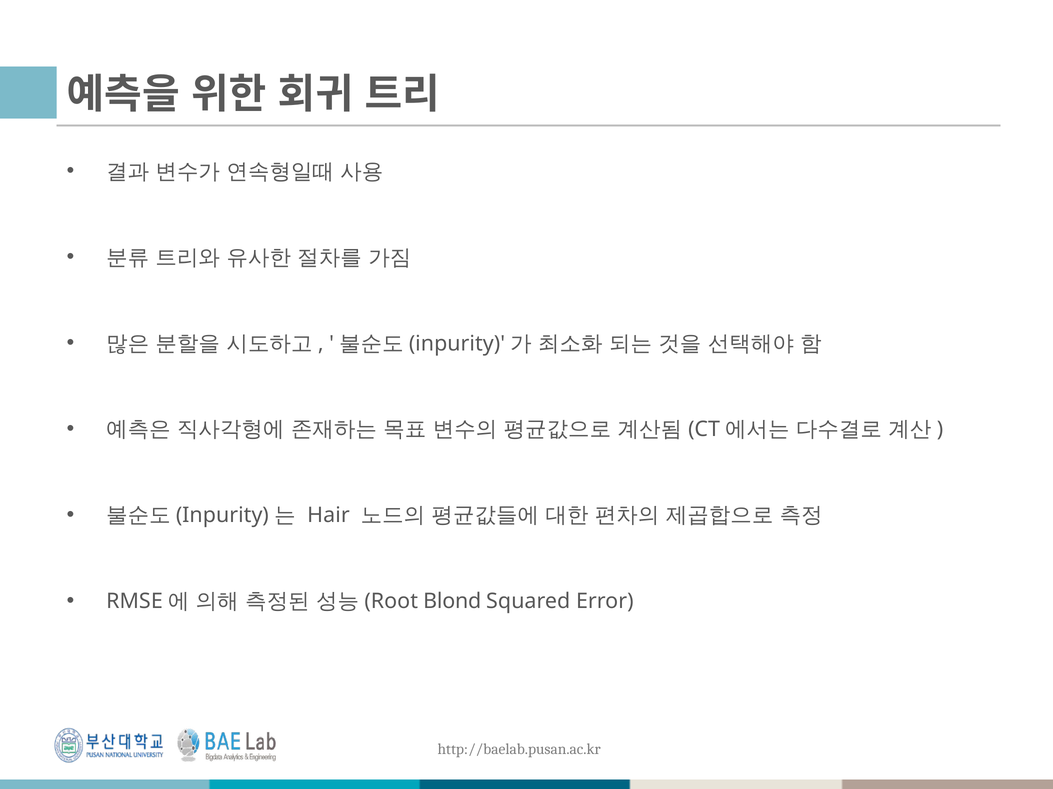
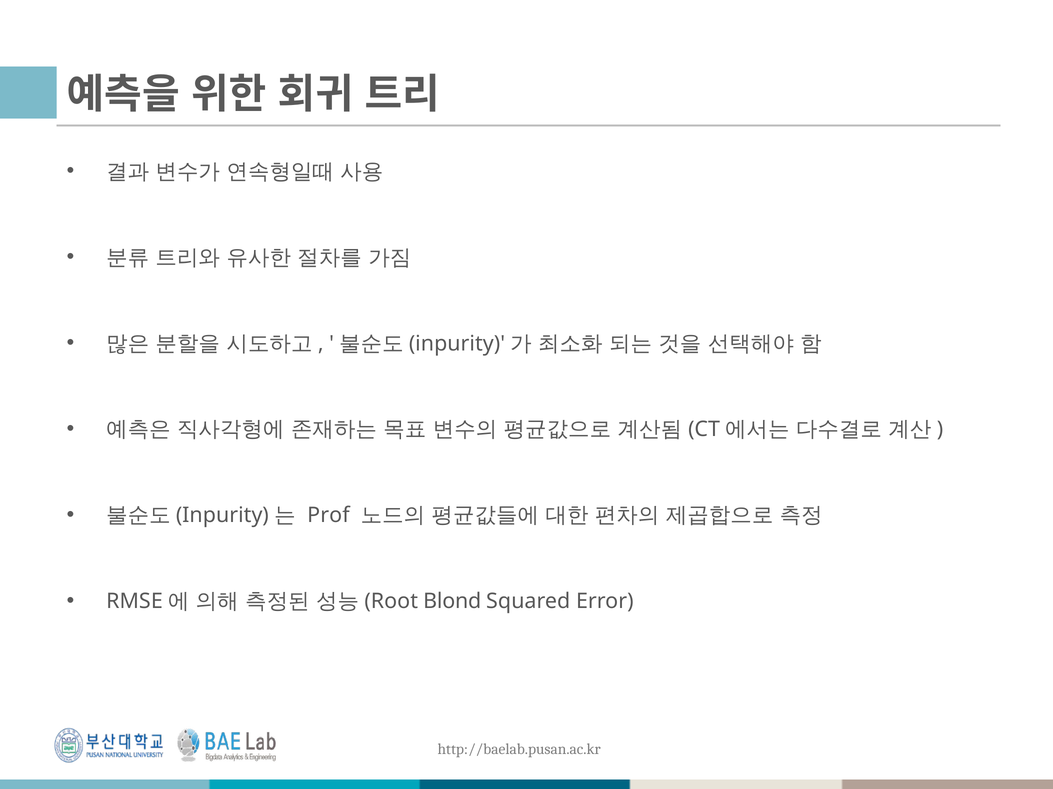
Hair: Hair -> Prof (328, 516)
